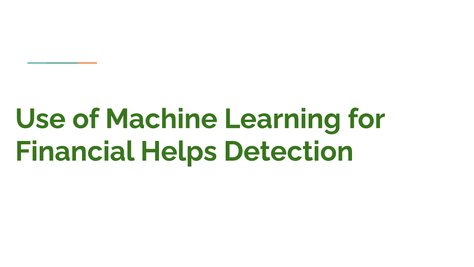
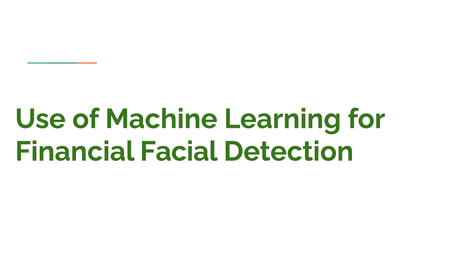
Helps: Helps -> Facial (179, 151)
